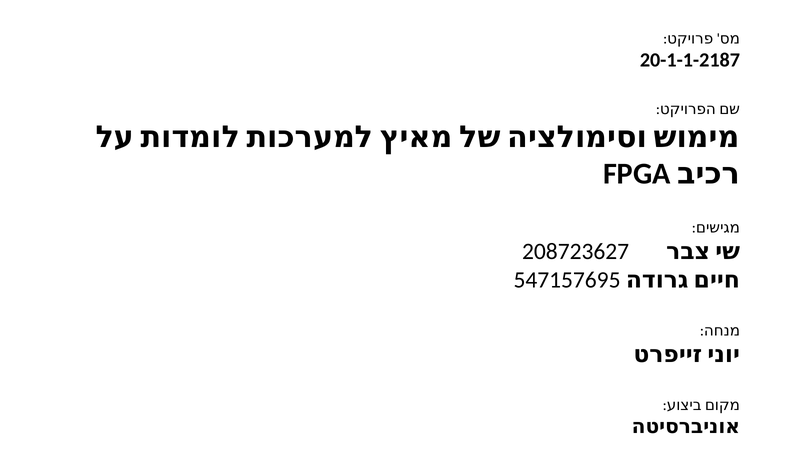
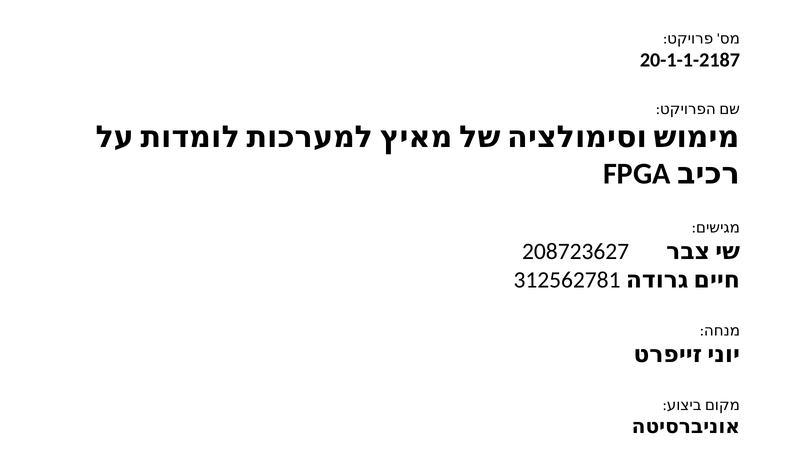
547157695: 547157695 -> 312562781 (567, 280)
